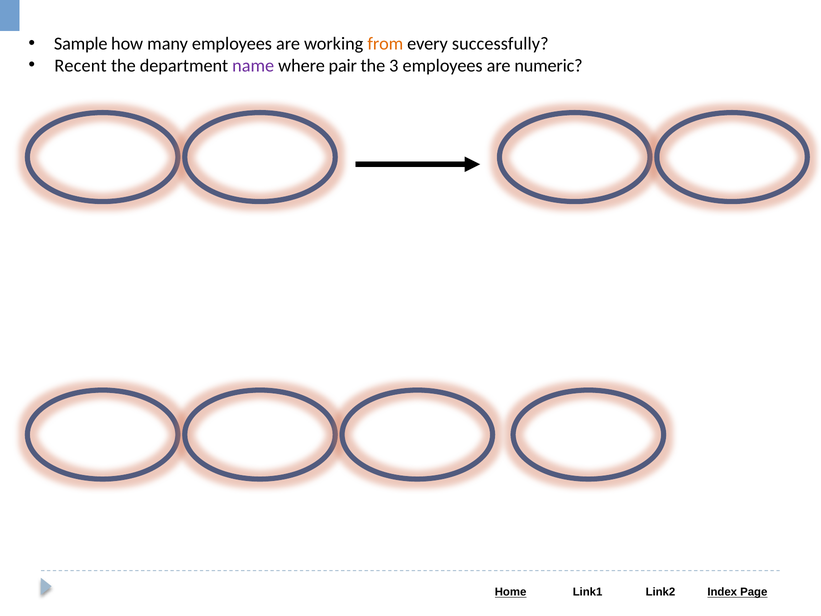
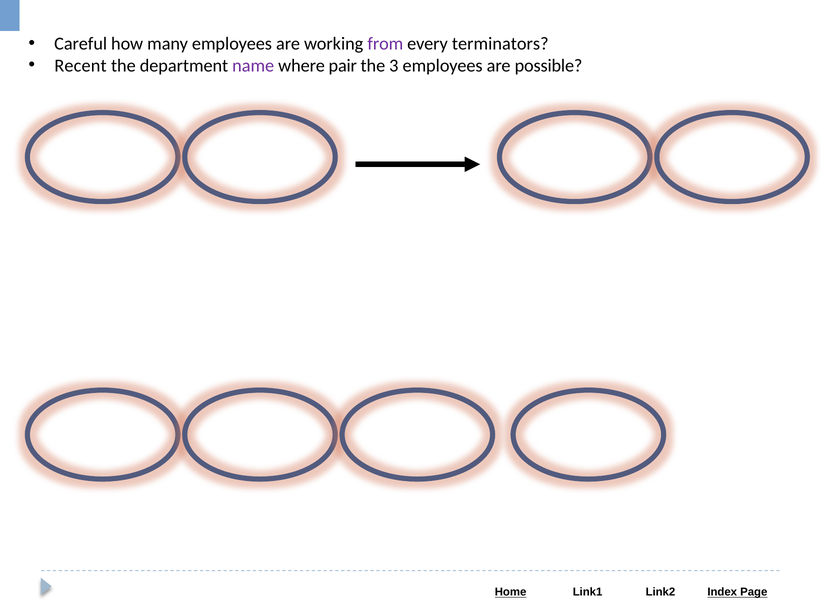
Sample: Sample -> Careful (81, 44)
from colour: orange -> purple (385, 44)
successfully: successfully -> terminators (500, 44)
numeric: numeric -> possible (548, 66)
